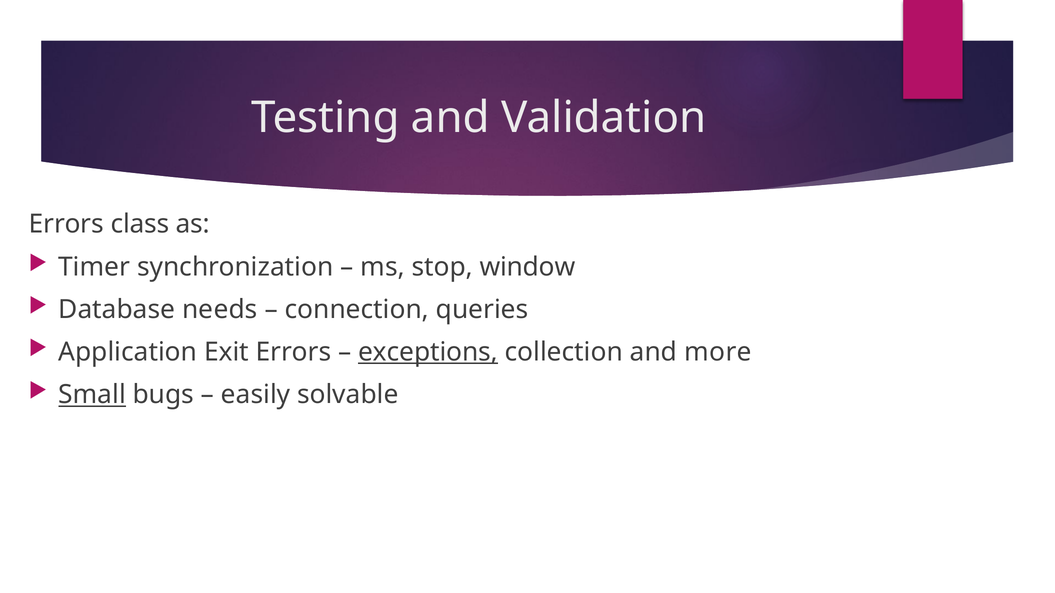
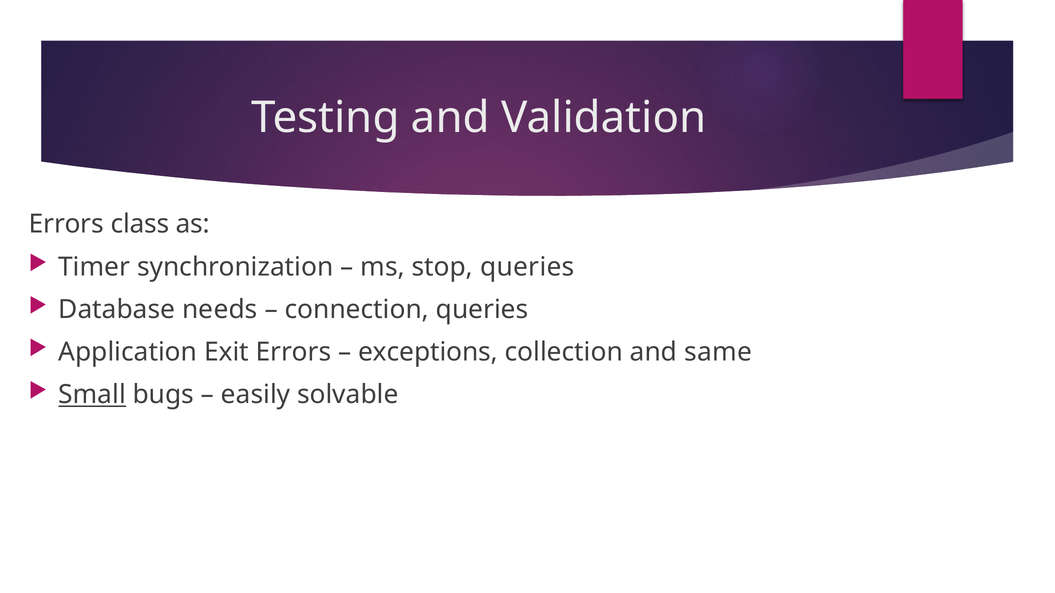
stop window: window -> queries (527, 267)
exceptions underline: present -> none (428, 352)
more: more -> same (718, 352)
